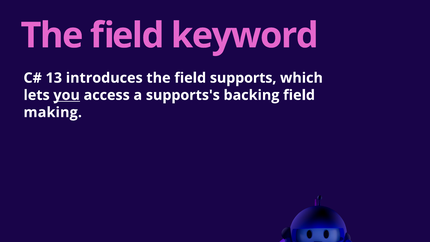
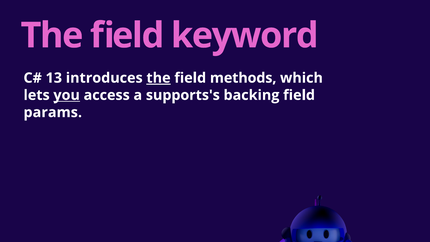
the underline: none -> present (158, 78)
supports: supports -> methods (243, 78)
making: making -> params (53, 112)
